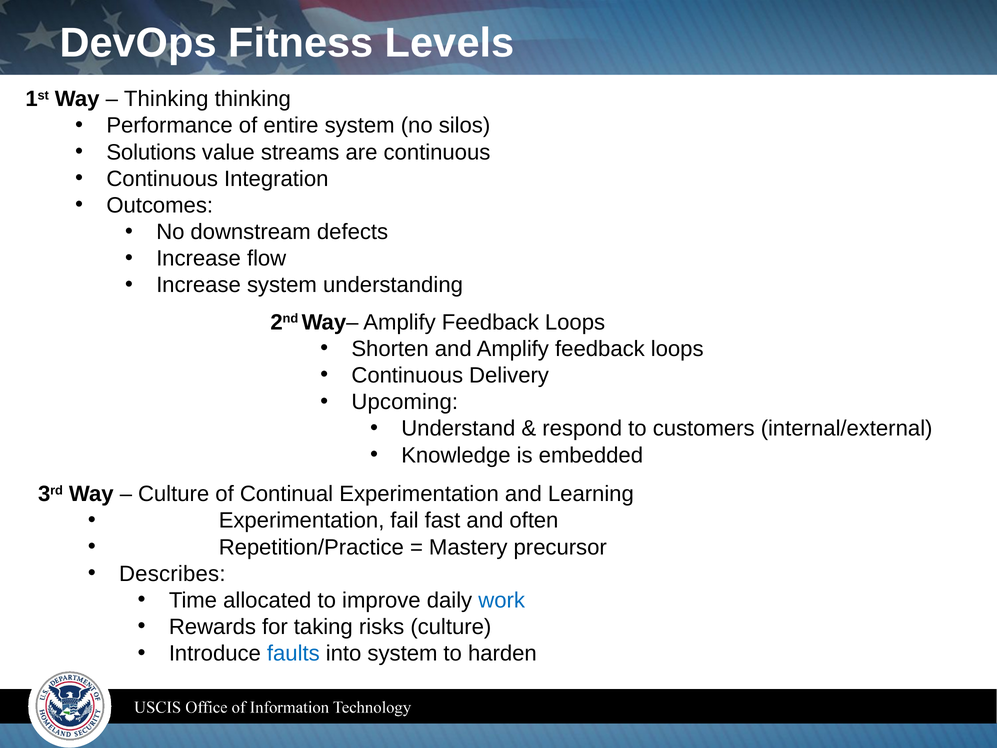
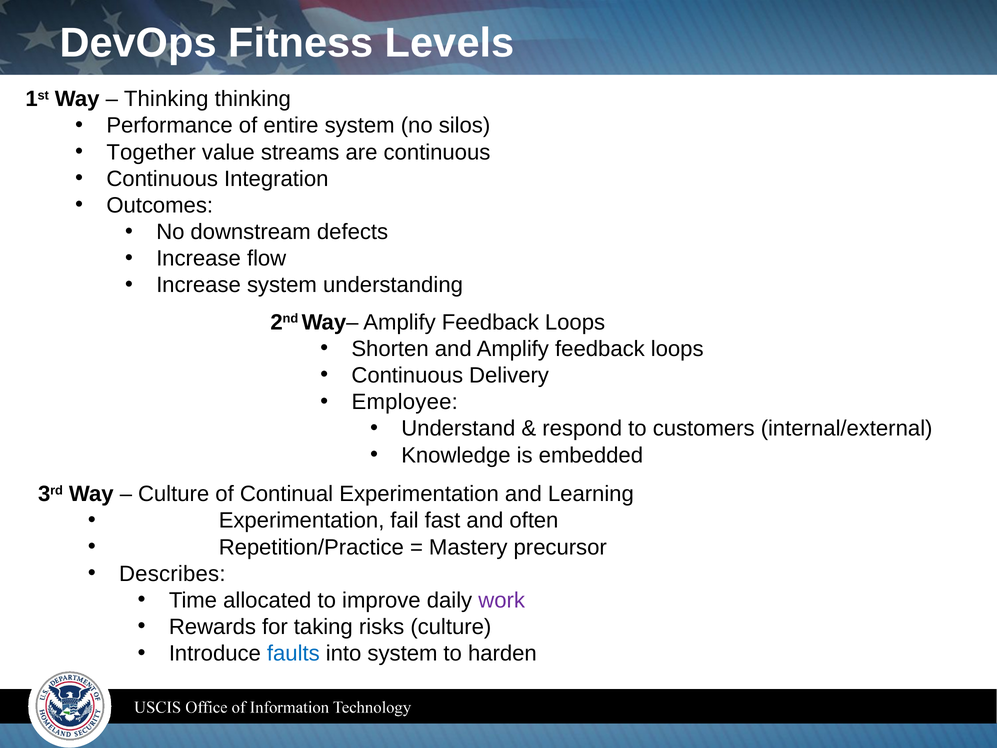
Solutions: Solutions -> Together (151, 152)
Upcoming: Upcoming -> Employee (405, 402)
work colour: blue -> purple (502, 600)
